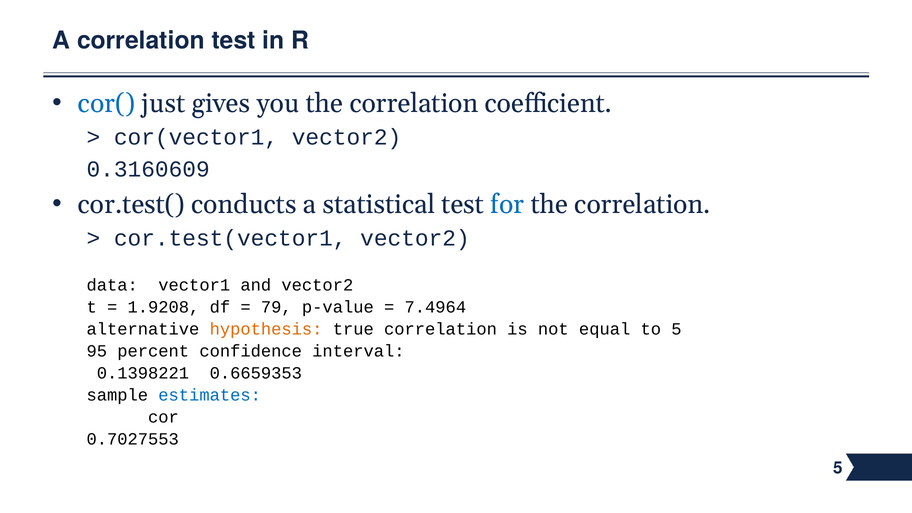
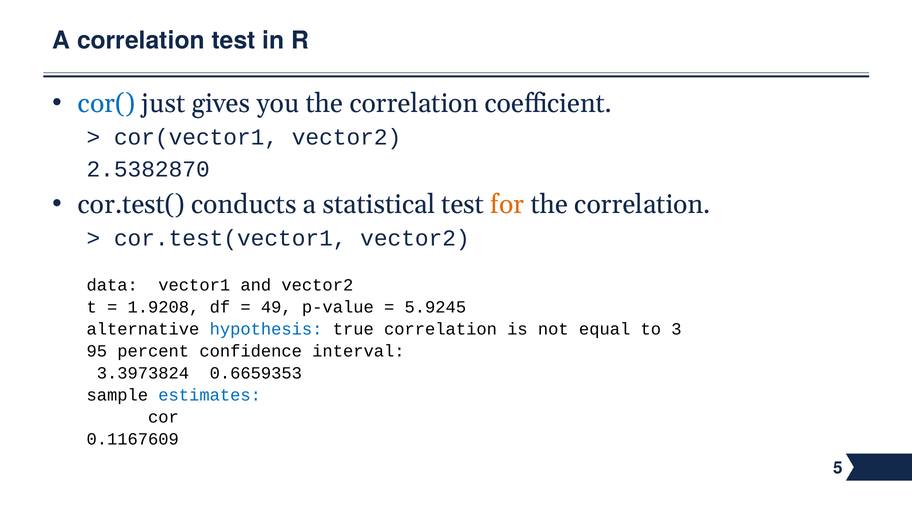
0.3160609: 0.3160609 -> 2.5382870 (148, 169)
for colour: blue -> orange (507, 204)
79: 79 -> 49 (276, 307)
7.4964: 7.4964 -> 5.9245 (435, 307)
hypothesis colour: orange -> blue (266, 329)
to 5: 5 -> 3 (676, 329)
0.1398221: 0.1398221 -> 3.3973824 (143, 373)
0.7027553: 0.7027553 -> 0.1167609 (133, 439)
